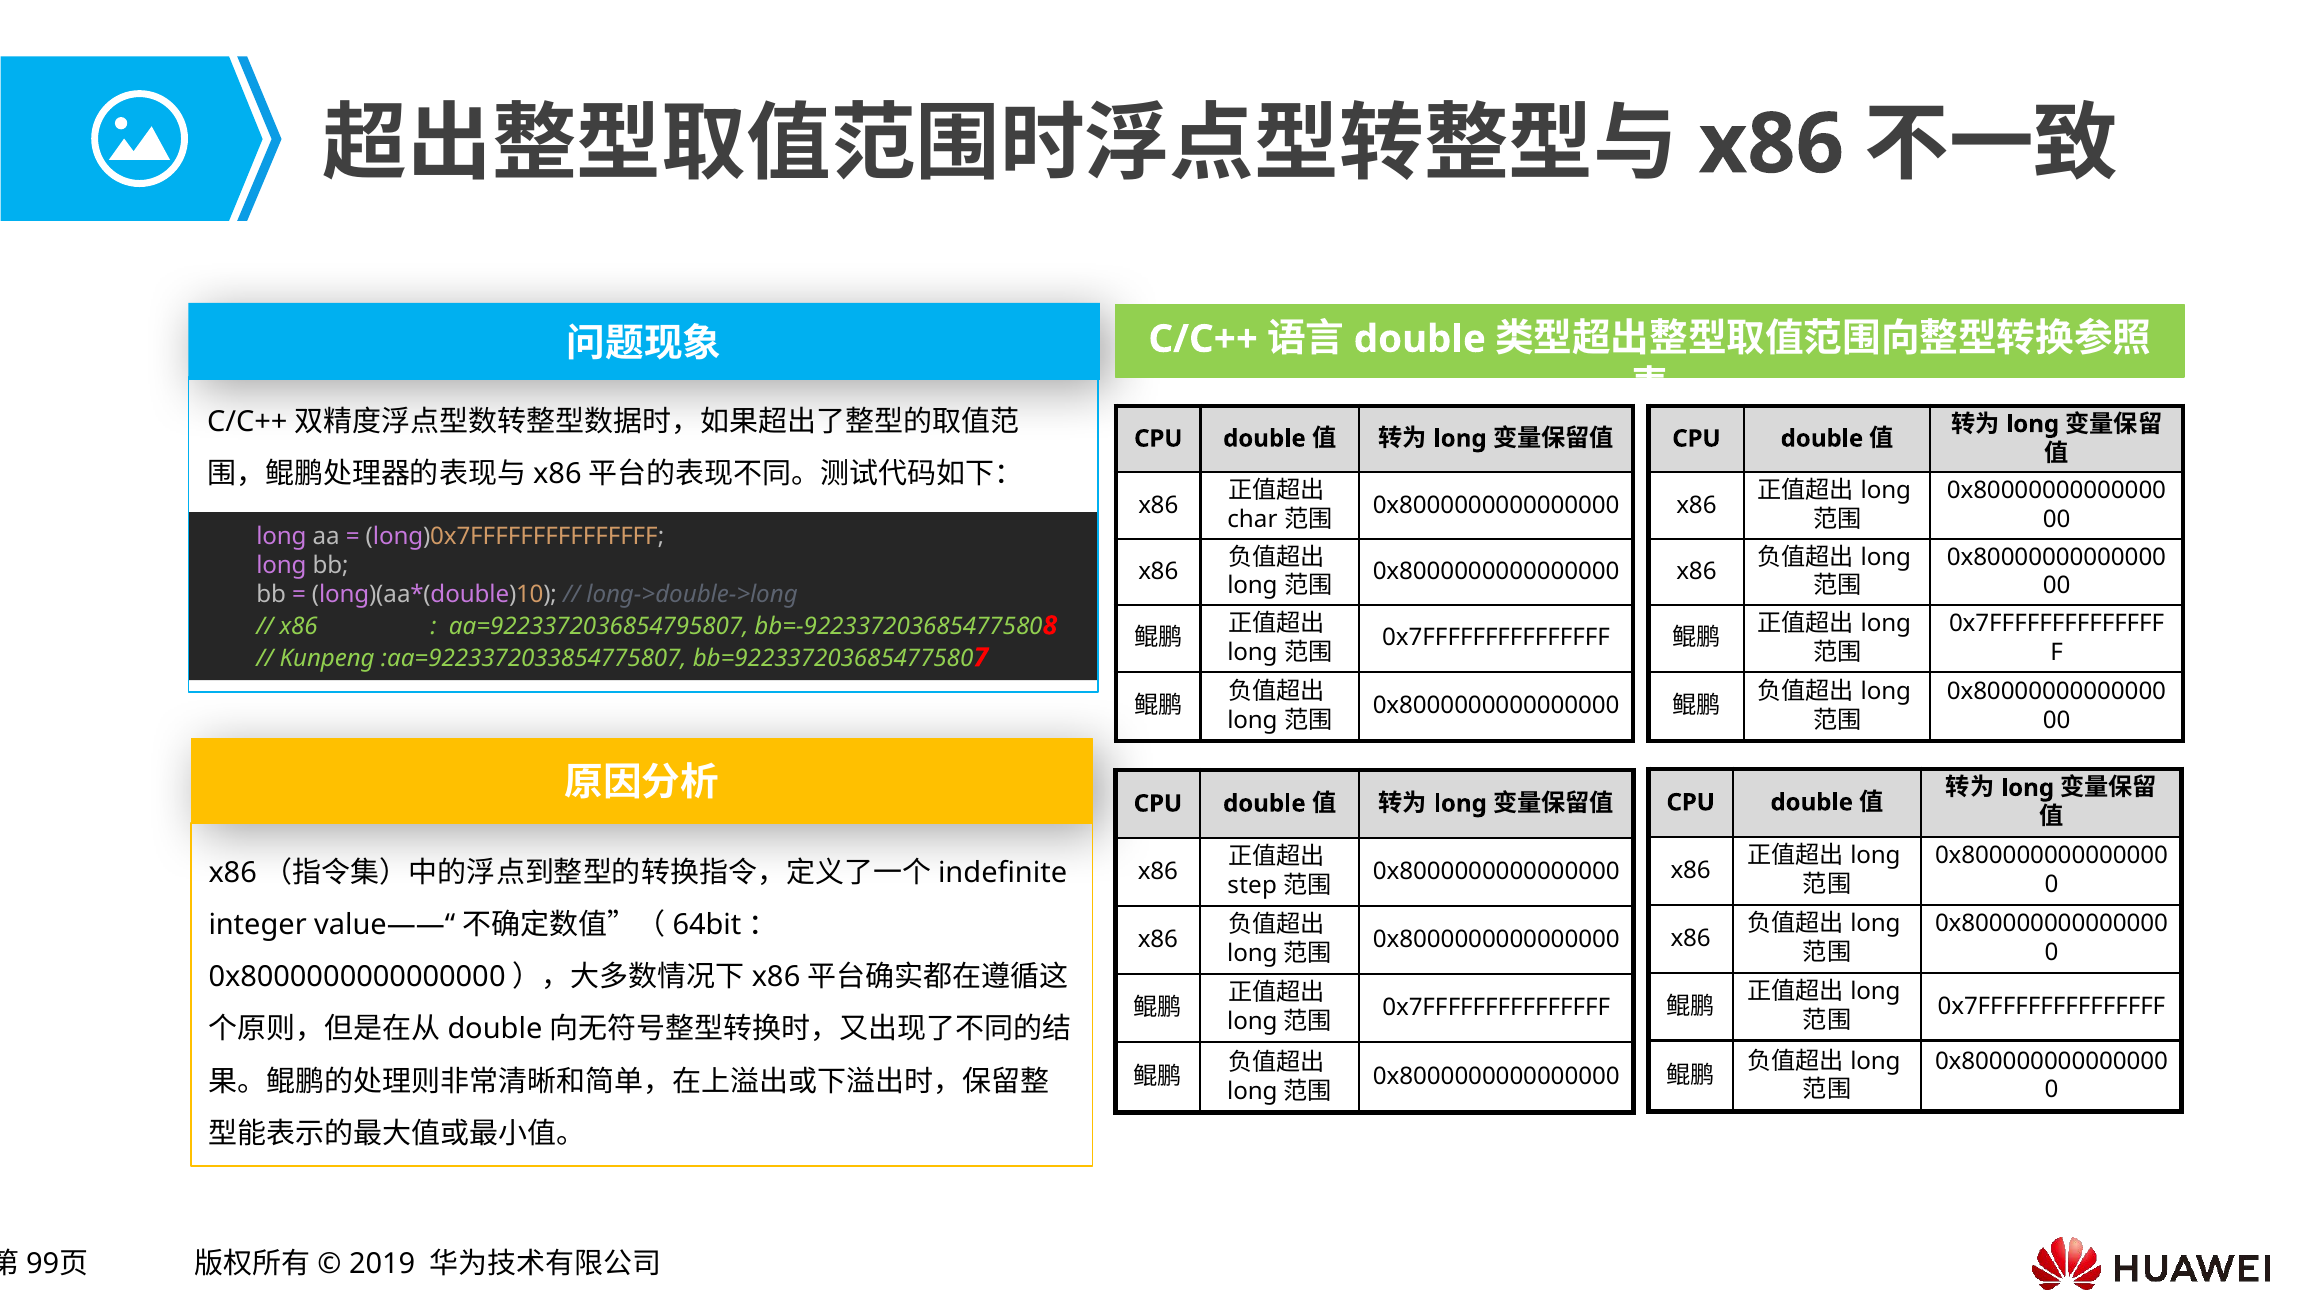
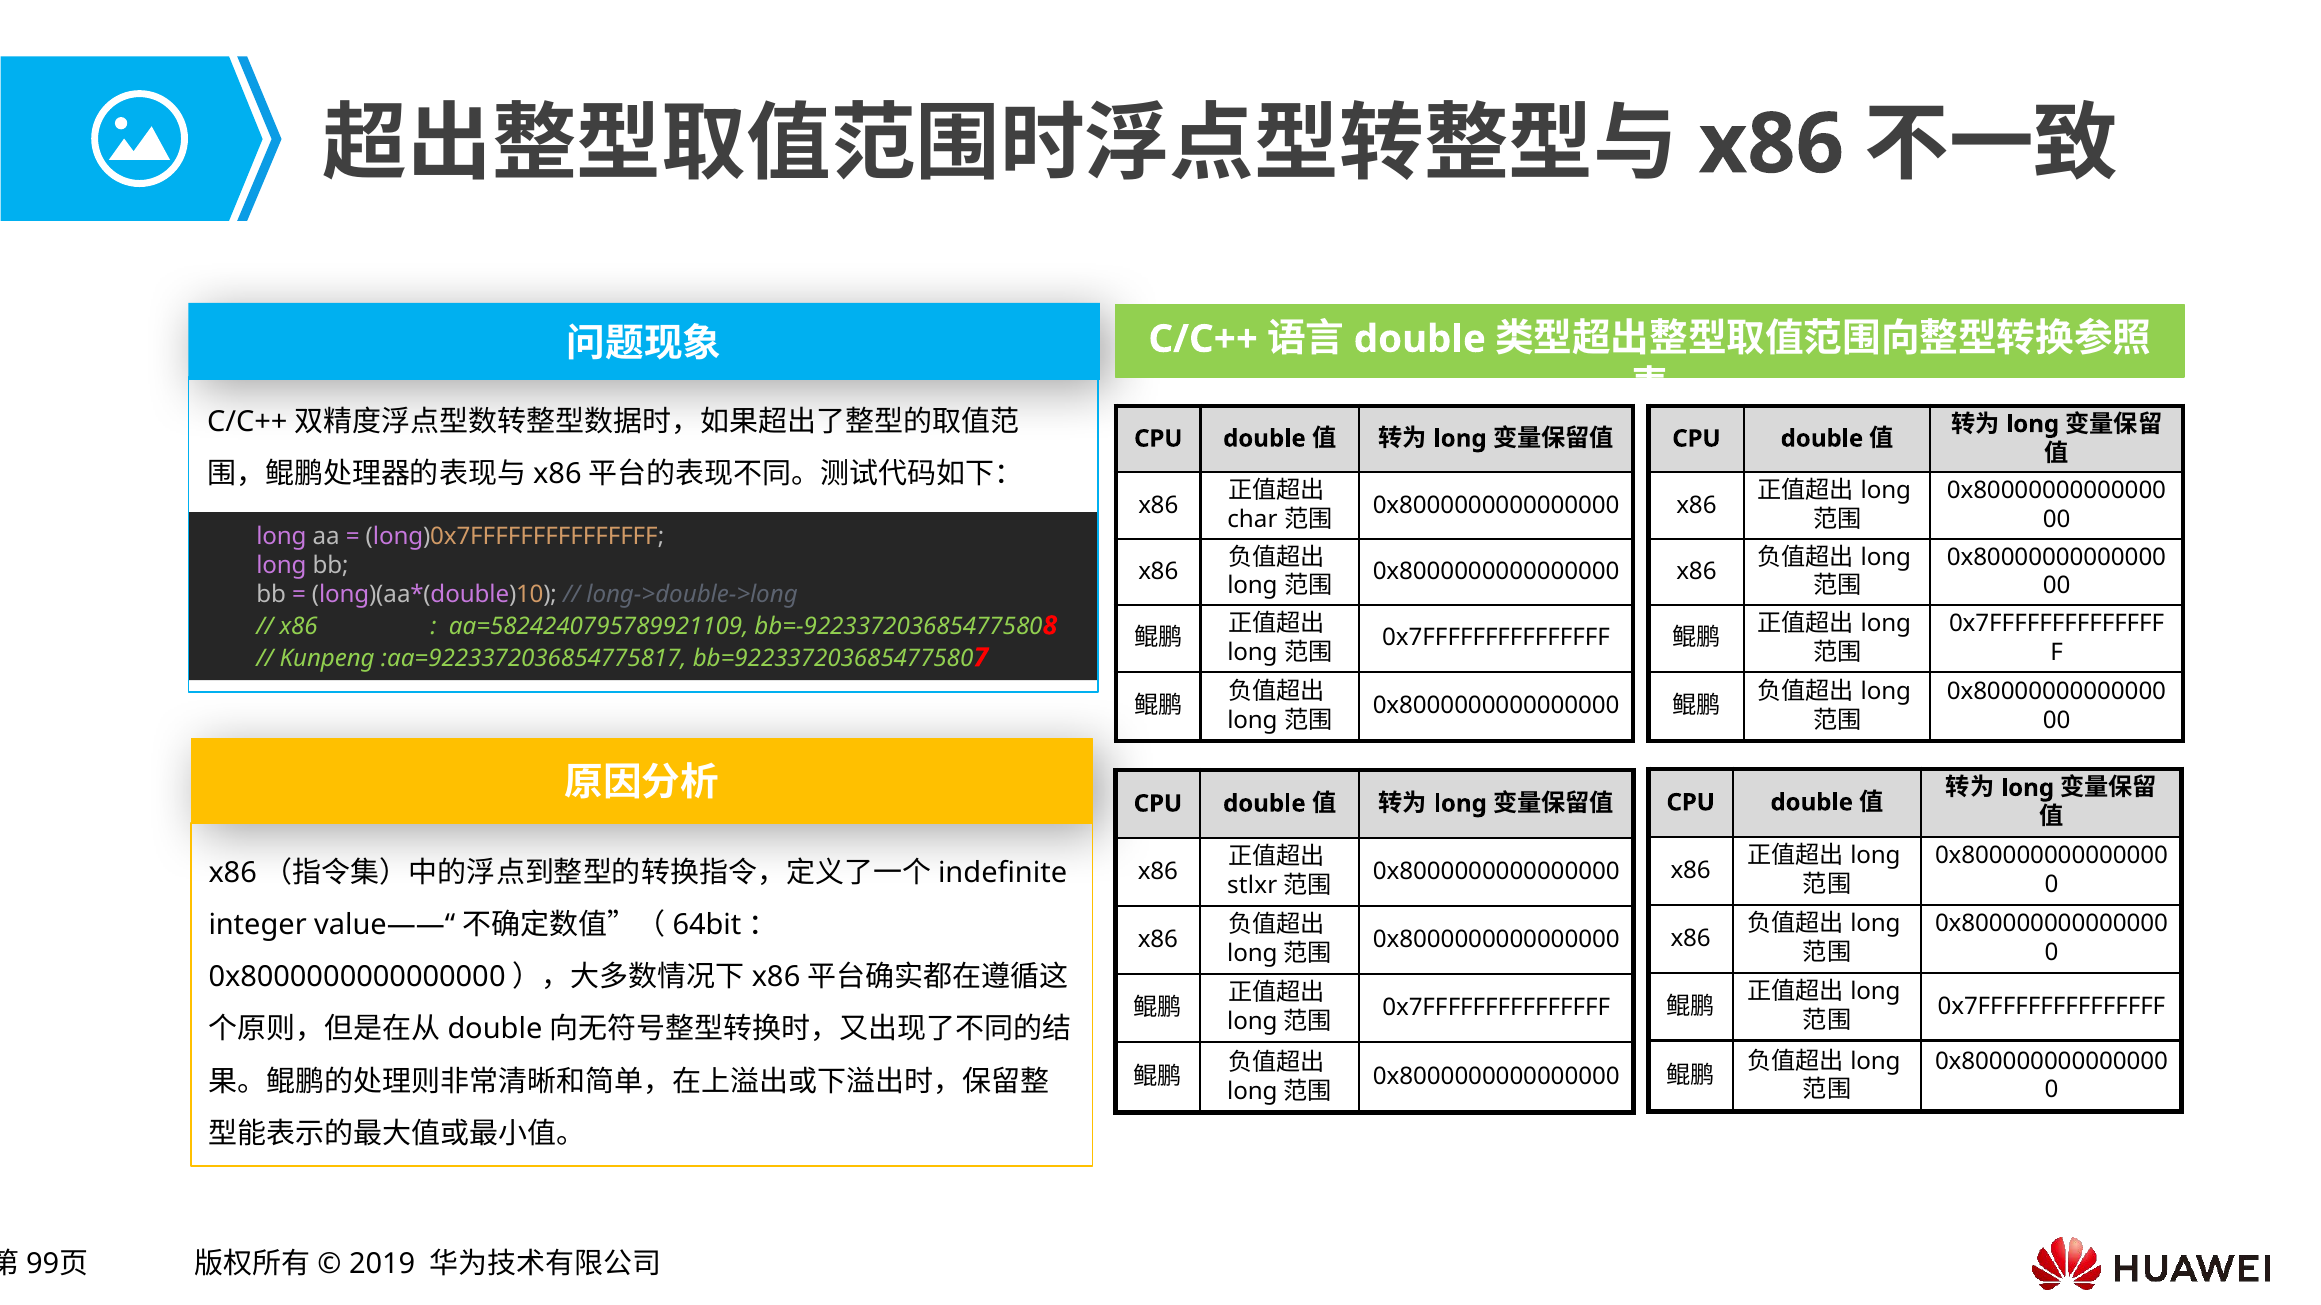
aa=9223372036854795807: aa=9223372036854795807 -> aa=5824240795789921109 (599, 627)
:aa=9223372033854775807: :aa=9223372033854775807 -> :aa=9223372036854775817 (534, 659)
step: step -> stlxr (1252, 886)
